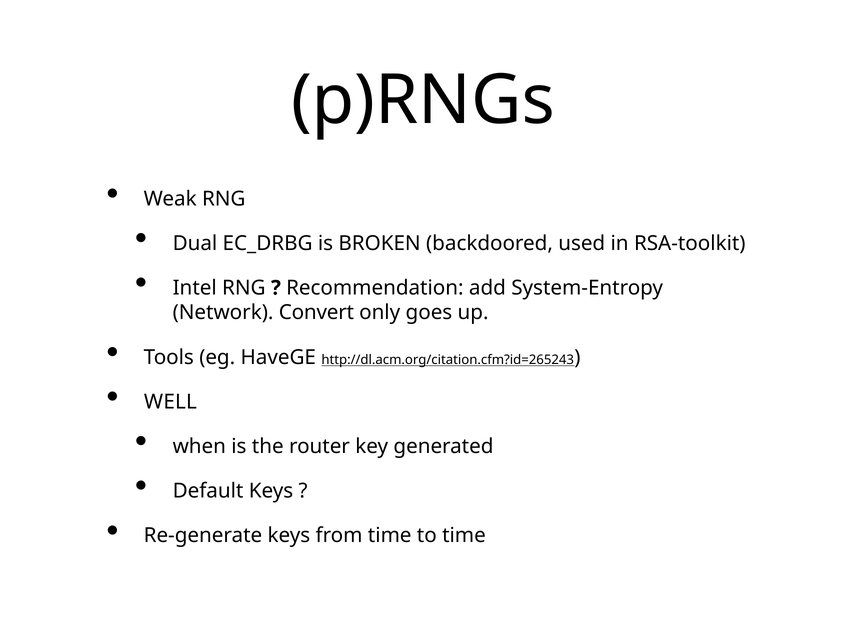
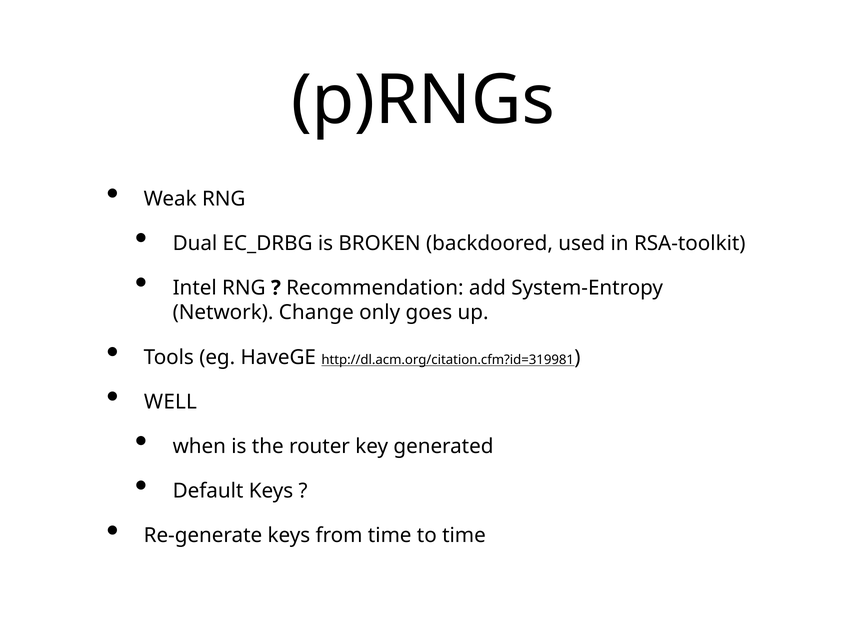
Convert: Convert -> Change (316, 313)
http://dl.acm.org/citation.cfm?id=265243: http://dl.acm.org/citation.cfm?id=265243 -> http://dl.acm.org/citation.cfm?id=319981 (448, 360)
